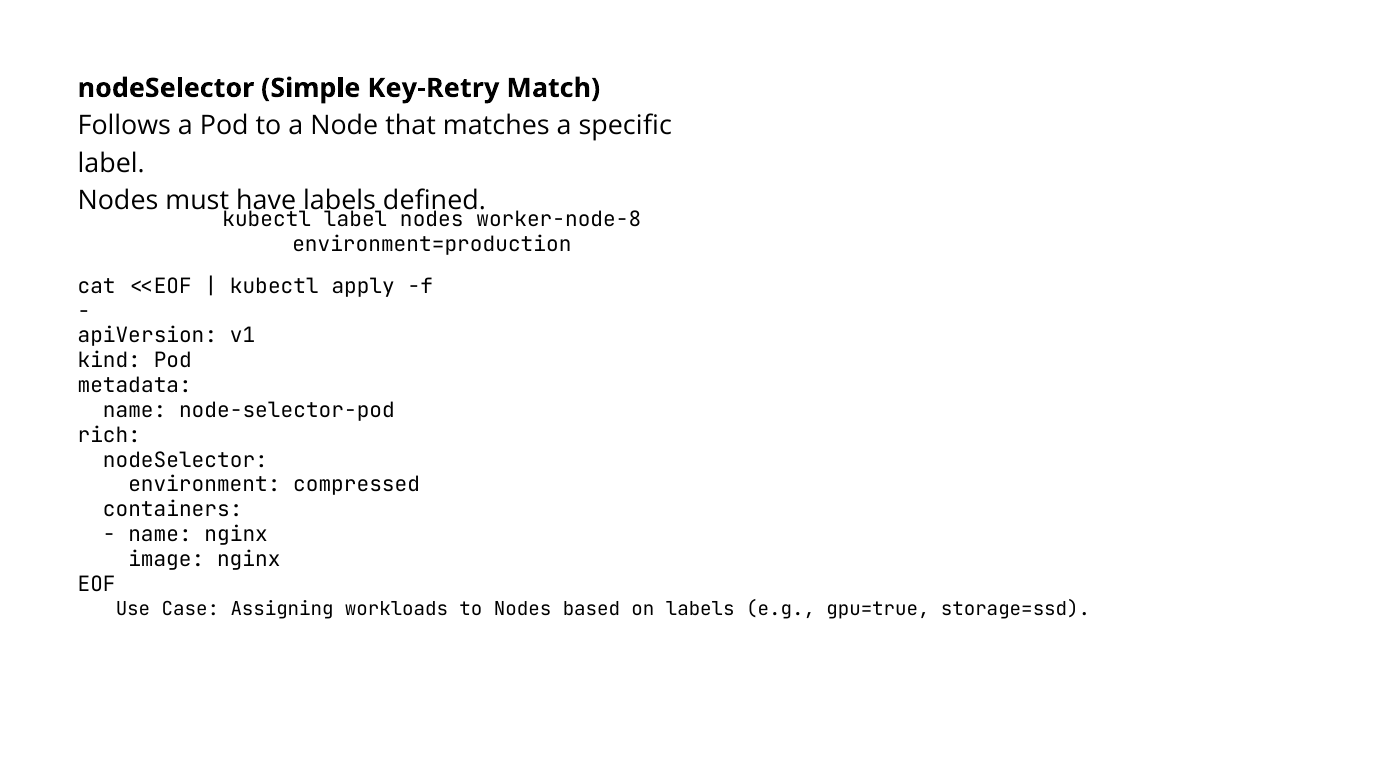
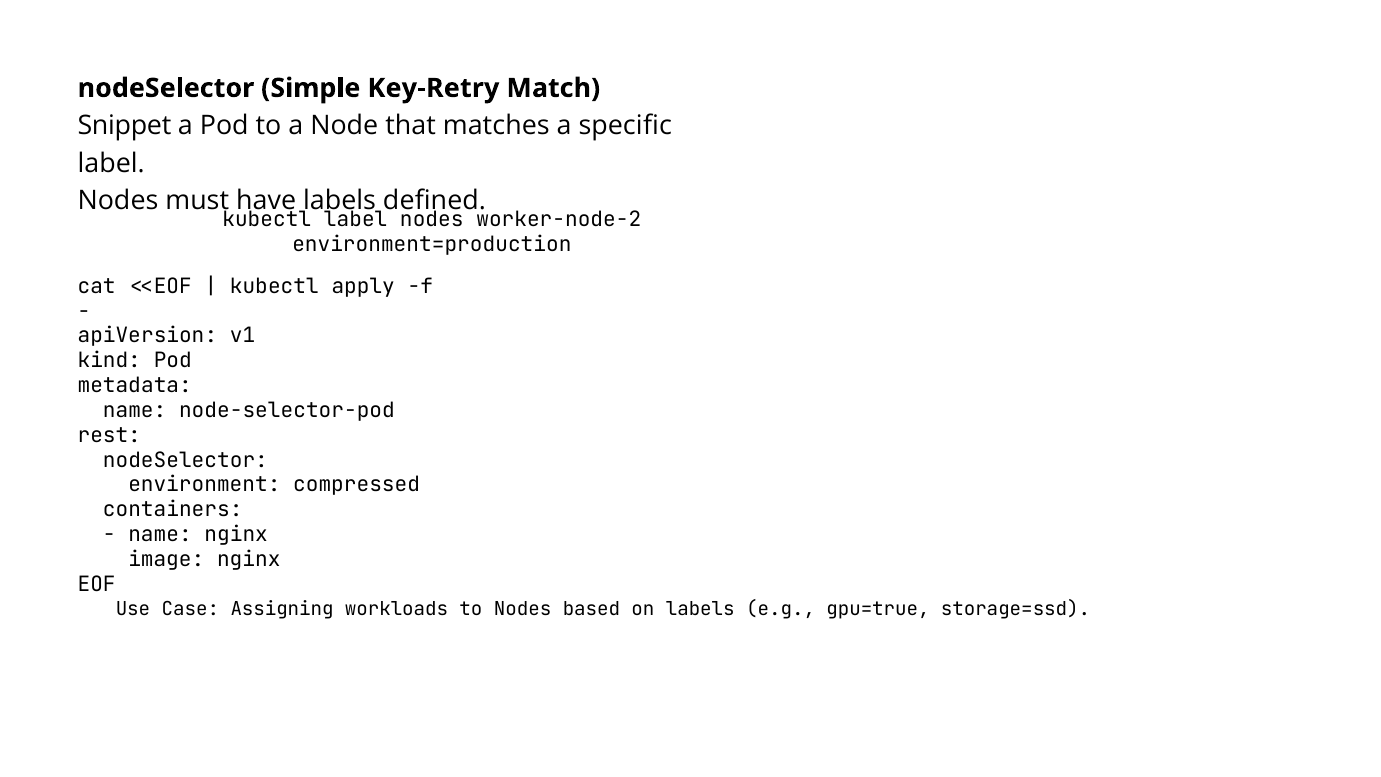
Follows: Follows -> Snippet (124, 126)
worker-node-8: worker-node-8 -> worker-node-2 (559, 219)
rich: rich -> rest (109, 435)
